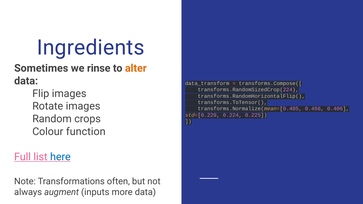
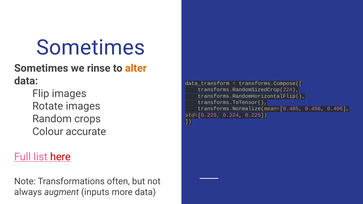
Ingredients: Ingredients -> Sometimes (91, 48)
function: function -> accurate (86, 132)
here colour: blue -> red (60, 157)
